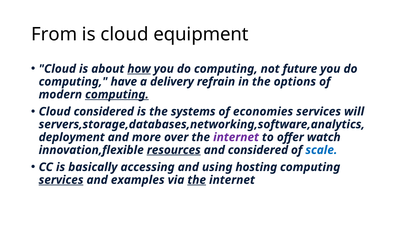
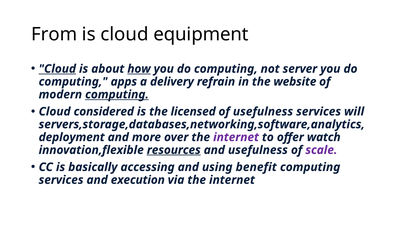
Cloud underline: none -> present (57, 69)
future: future -> server (300, 69)
have: have -> apps (124, 82)
options: options -> website (295, 82)
systems: systems -> licensed (193, 112)
of economies: economies -> usefulness (263, 112)
and considered: considered -> usefulness (258, 150)
scale colour: blue -> purple (321, 150)
hosting: hosting -> benefit (256, 167)
services underline: present -> none (61, 180)
examples: examples -> execution (138, 180)
the underline: present -> none (197, 180)
